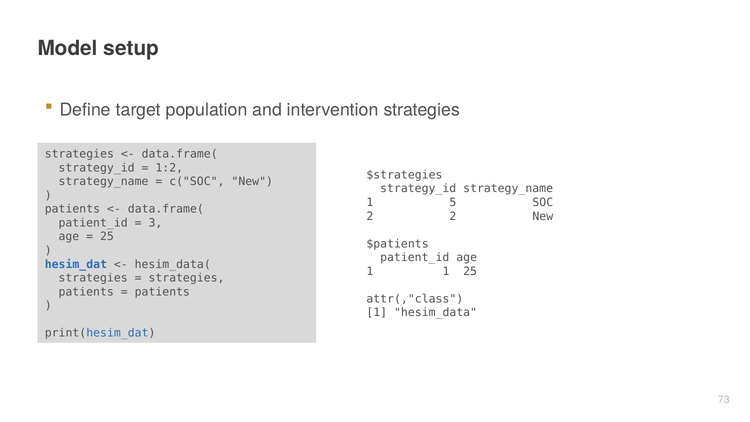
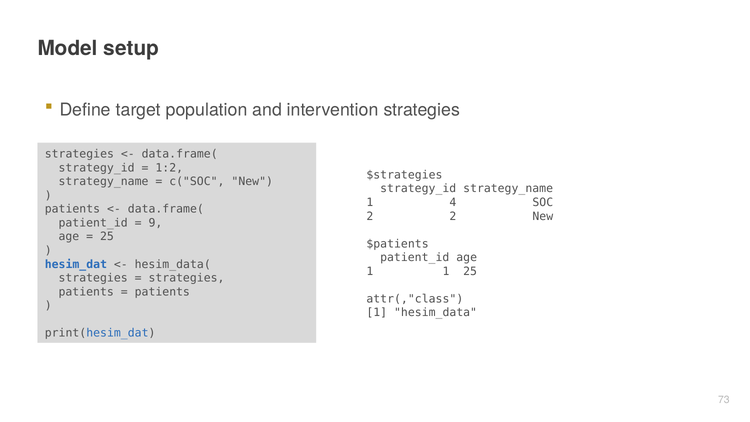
5: 5 -> 4 (453, 202)
3: 3 -> 9 (155, 223)
